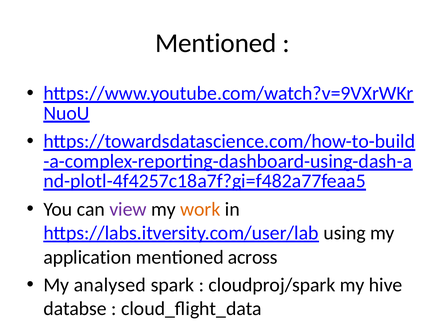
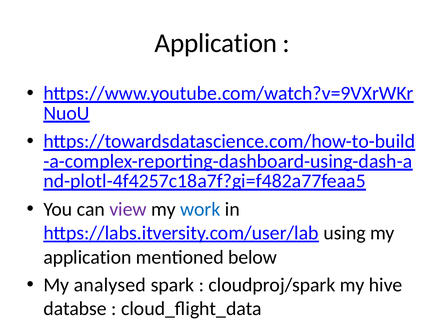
Mentioned: Mentioned -> Application (216, 43)
work colour: orange -> blue (200, 209)
across: across -> below (253, 257)
